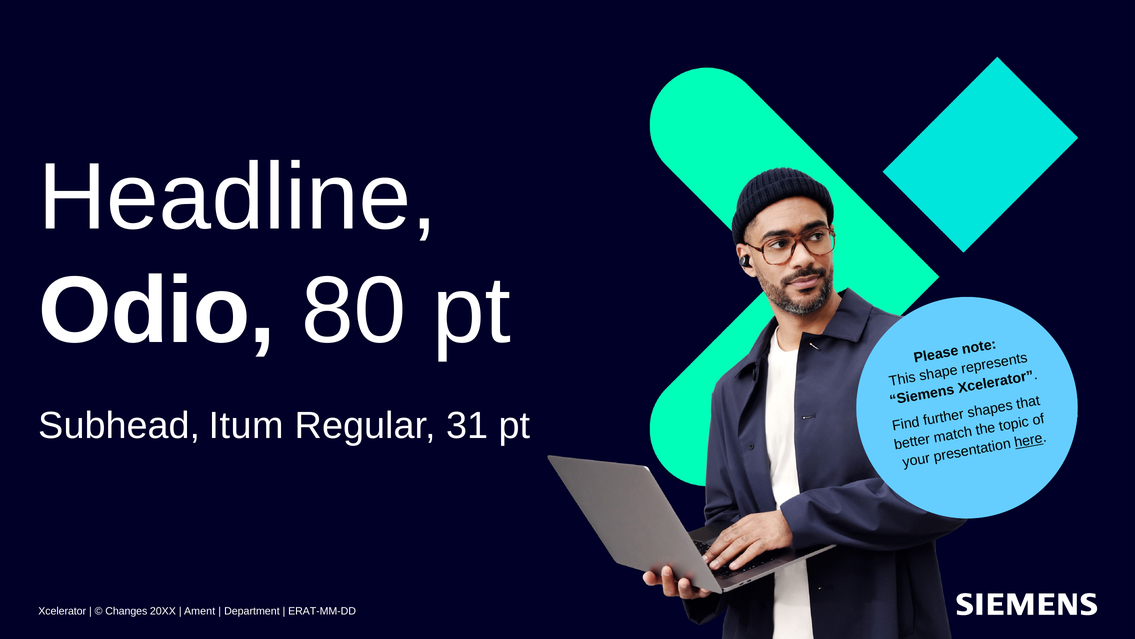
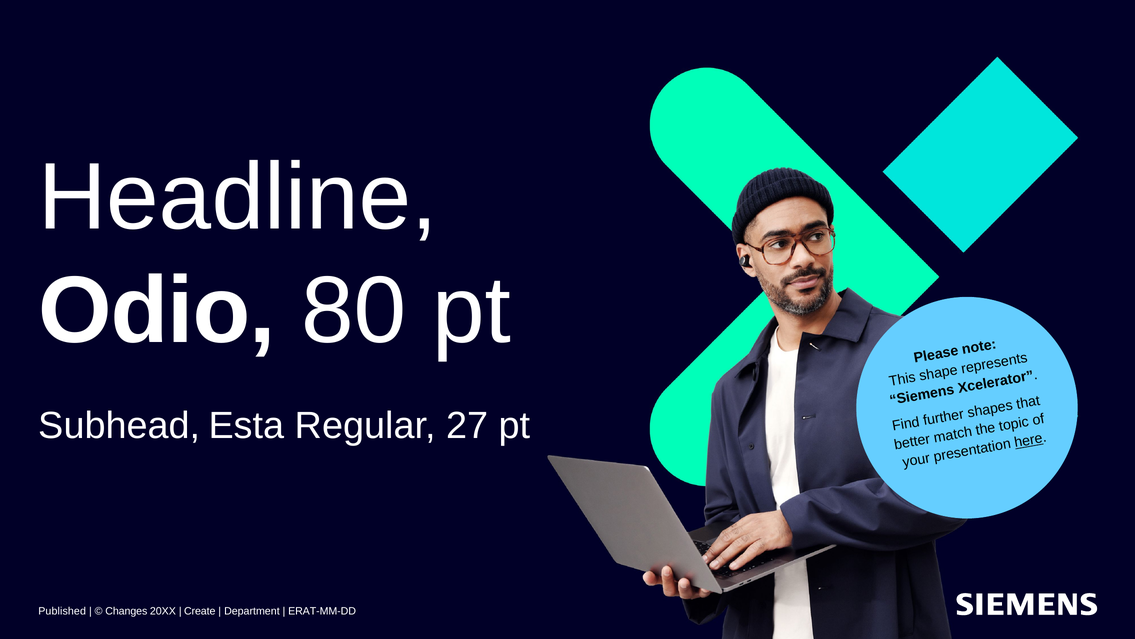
Itum: Itum -> Esta (246, 425)
31: 31 -> 27 (467, 425)
Xcelerator: Xcelerator -> Published (62, 611)
Ament: Ament -> Create (200, 611)
